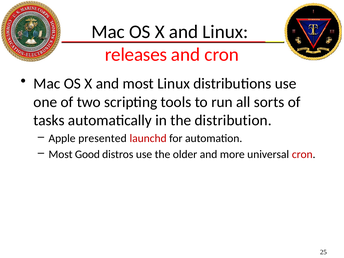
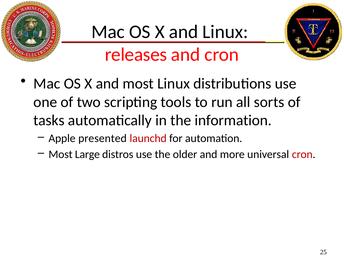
distribution: distribution -> information (233, 120)
Good: Good -> Large (87, 154)
